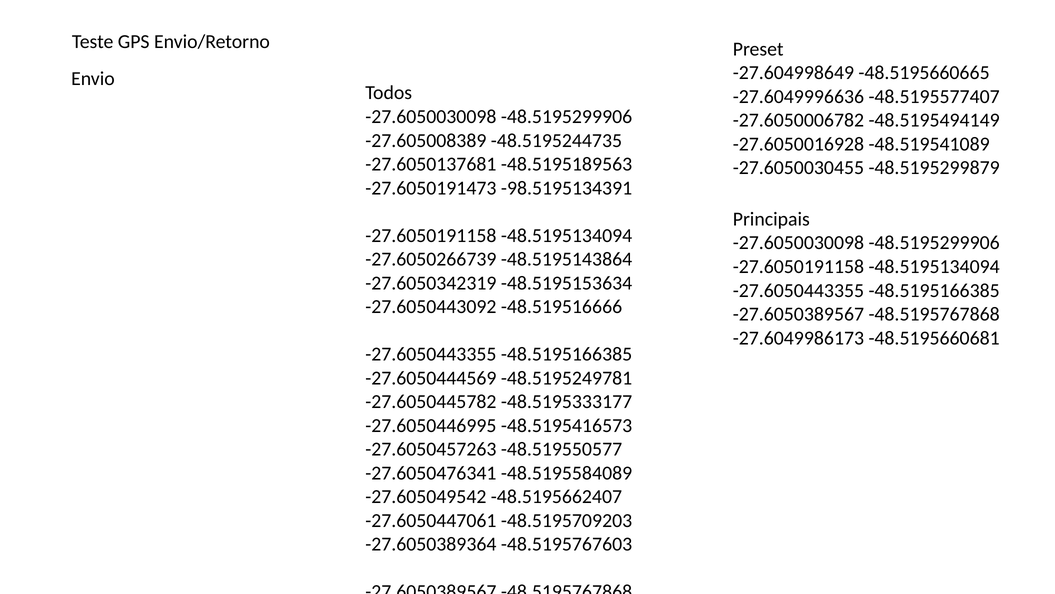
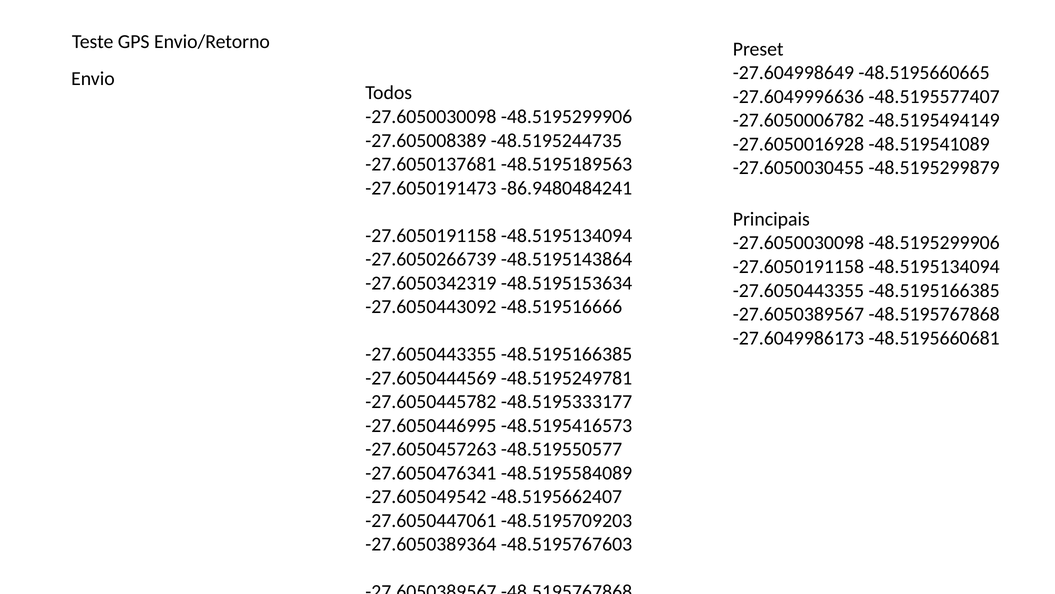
-98.5195134391: -98.5195134391 -> -86.9480484241 (567, 188)
